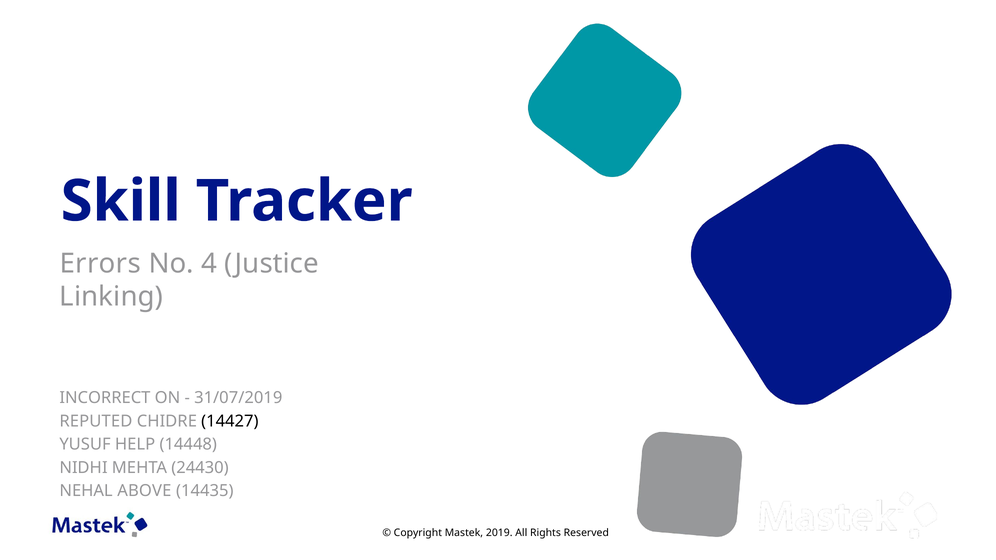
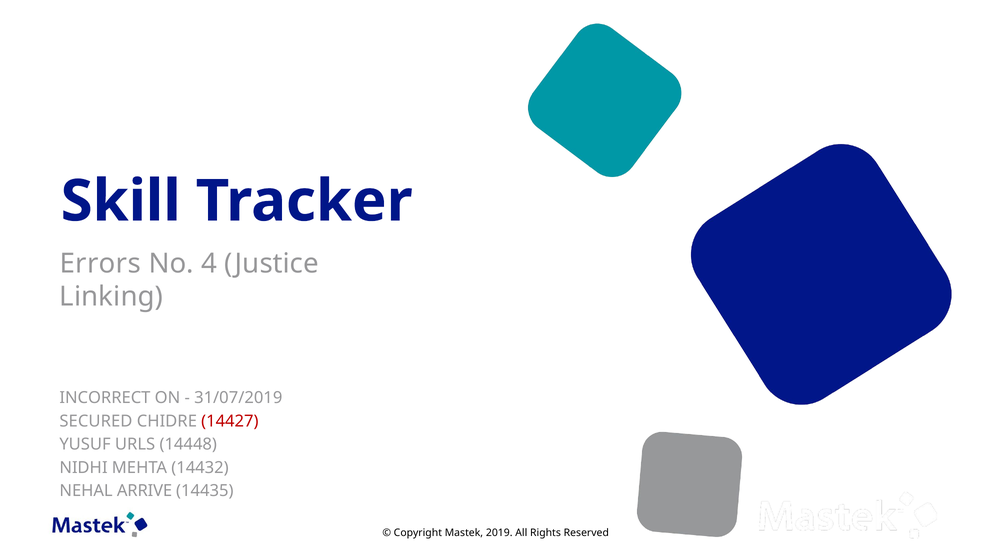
REPUTED: REPUTED -> SECURED (96, 421)
14427 colour: black -> red (230, 421)
HELP: HELP -> URLS (135, 445)
24430: 24430 -> 14432 (200, 468)
ABOVE: ABOVE -> ARRIVE (145, 491)
